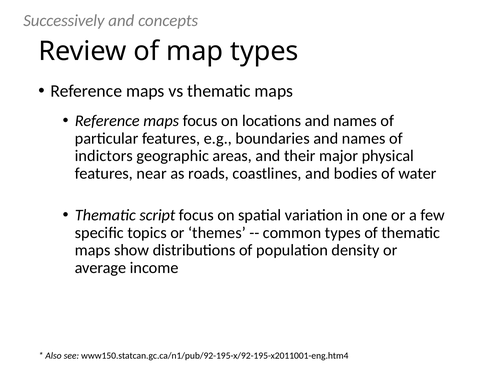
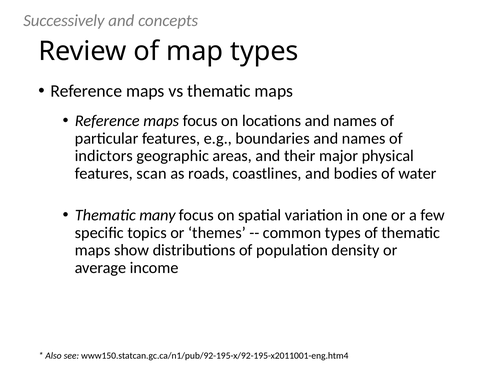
near: near -> scan (152, 174)
script: script -> many (157, 215)
